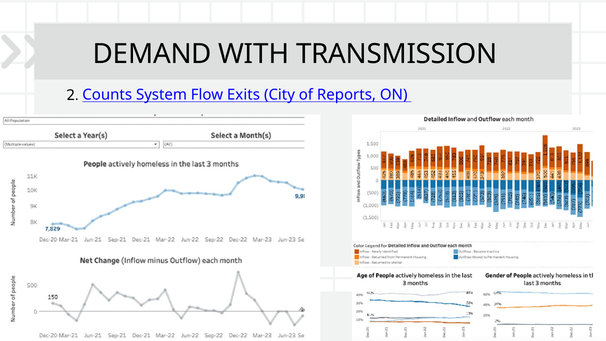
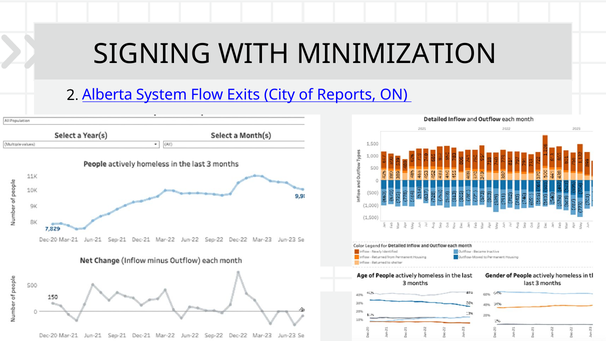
DEMAND: DEMAND -> SIGNING (152, 54)
TRANSMISSION: TRANSMISSION -> MINIMIZATION (397, 54)
Counts: Counts -> Alberta (107, 95)
